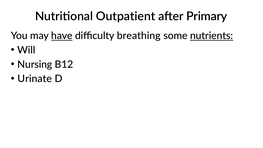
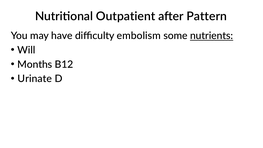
Primary: Primary -> Pattern (207, 16)
have underline: present -> none (62, 36)
breathing: breathing -> embolism (139, 36)
Nursing: Nursing -> Months (35, 64)
